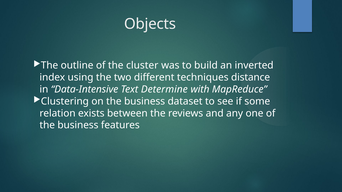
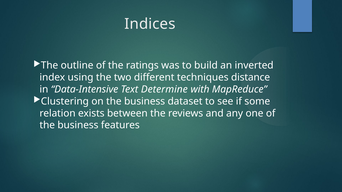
Objects: Objects -> Indices (150, 24)
cluster: cluster -> ratings (142, 66)
